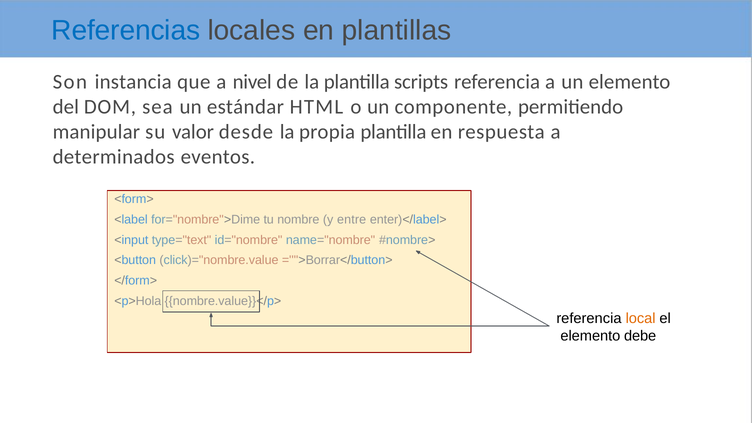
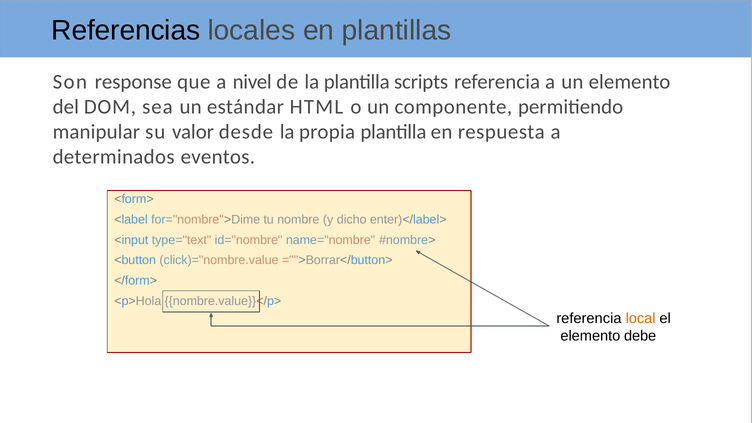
Referencias colour: blue -> black (126, 31)
instancia: instancia -> response (133, 82)
entre: entre -> dicho (352, 220)
